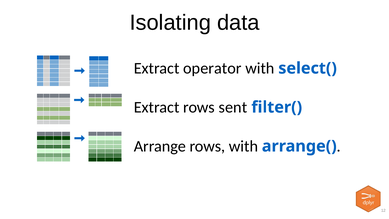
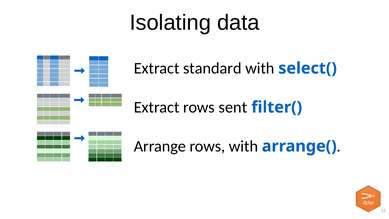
operator: operator -> standard (212, 68)
